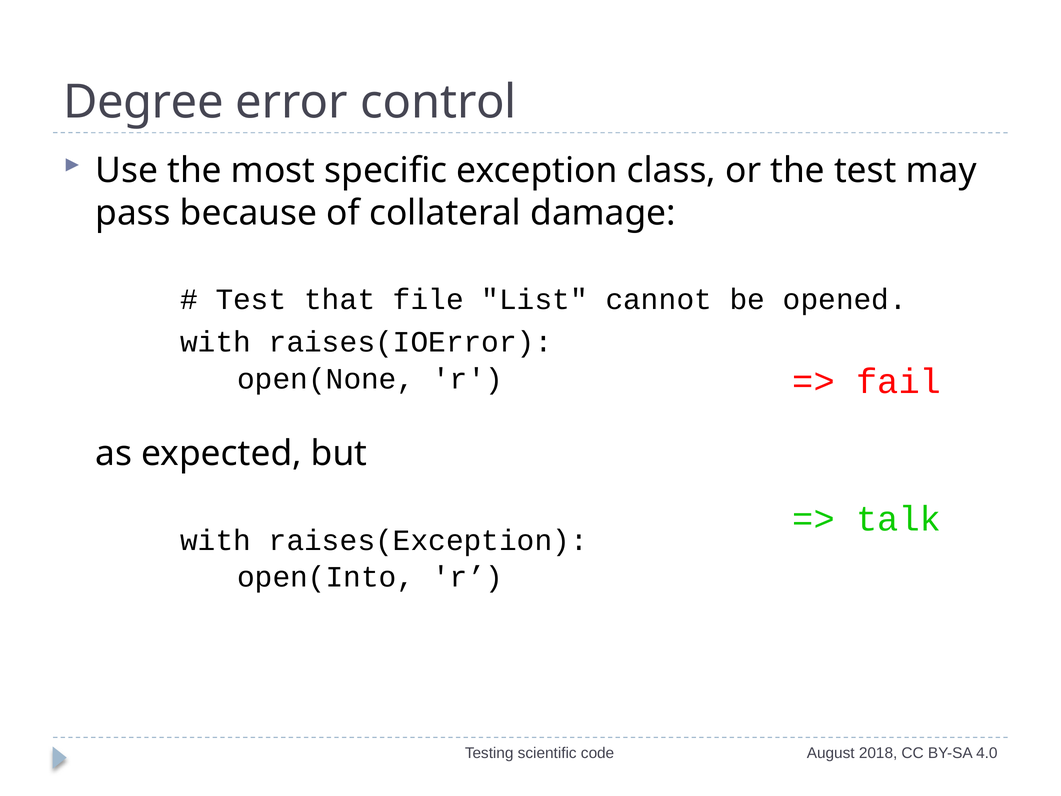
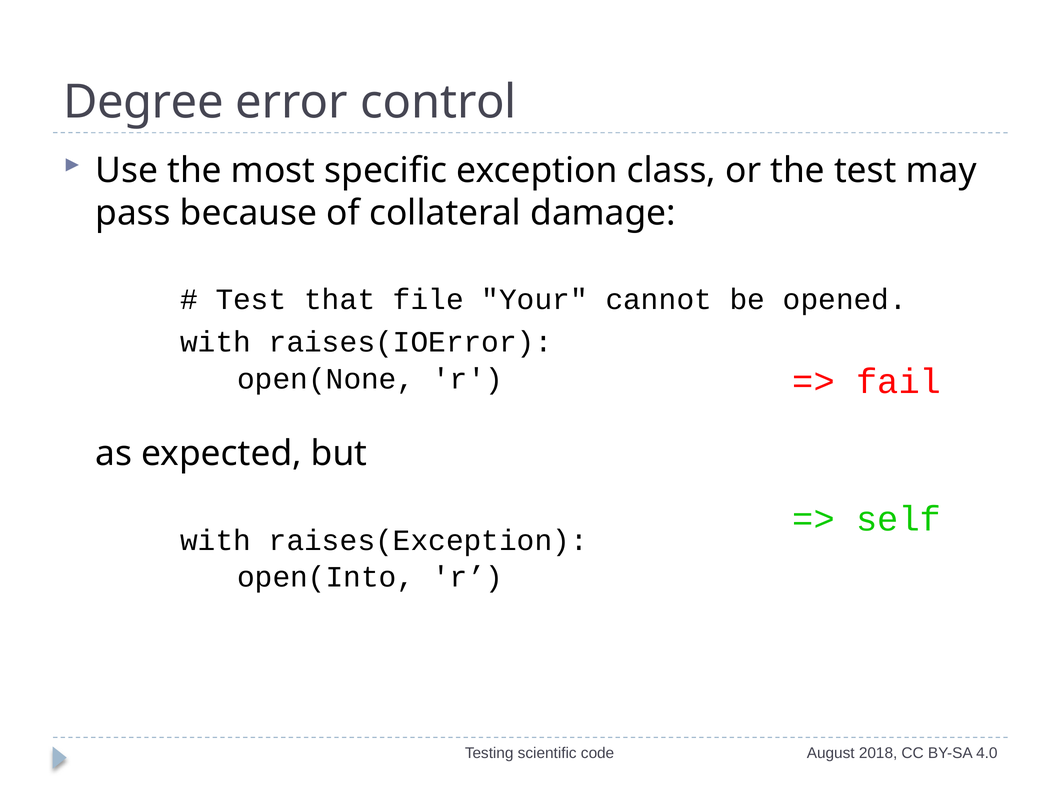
List: List -> Your (535, 300)
talk: talk -> self (899, 519)
